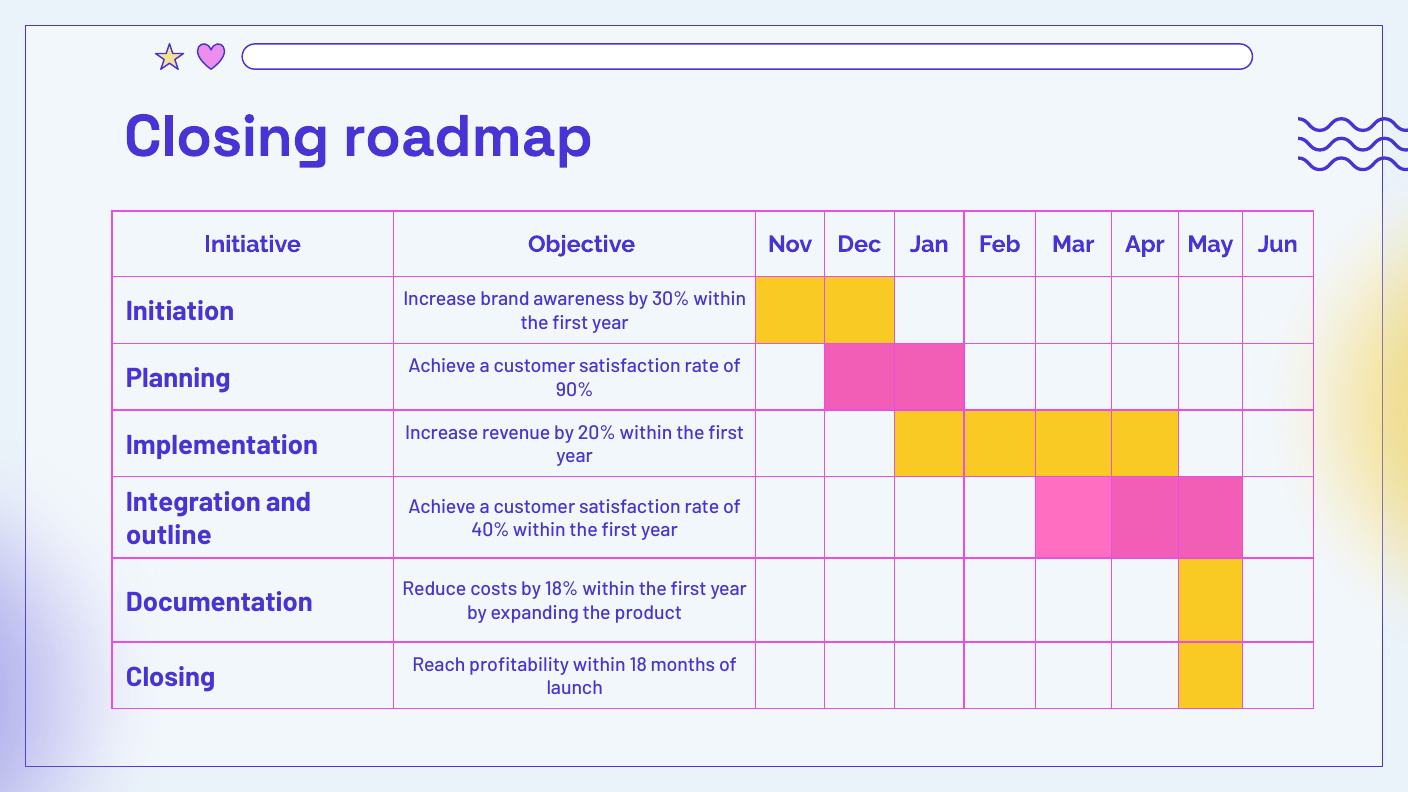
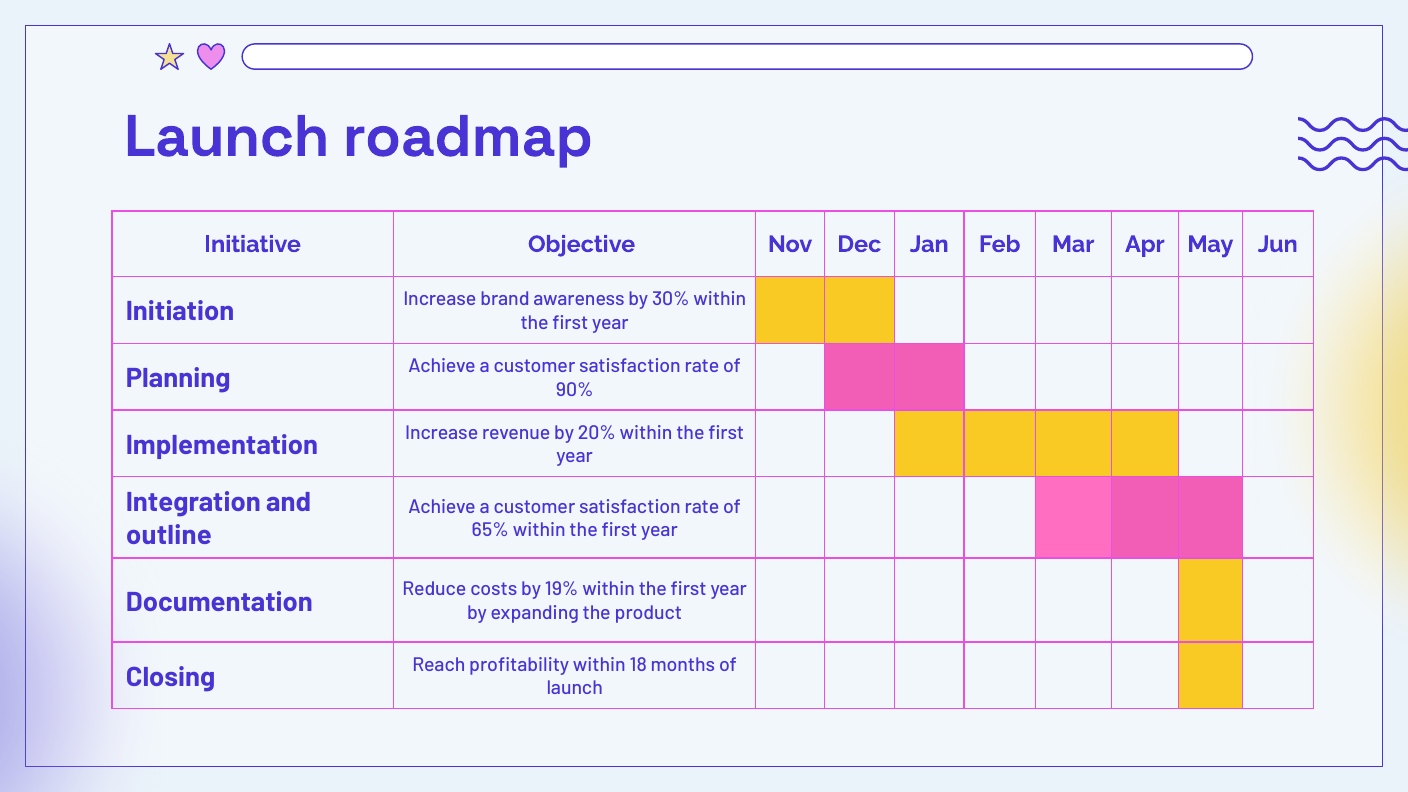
Closing: Closing -> Launch (227, 136)
40%: 40% -> 65% (490, 530)
18%: 18% -> 19% (562, 590)
